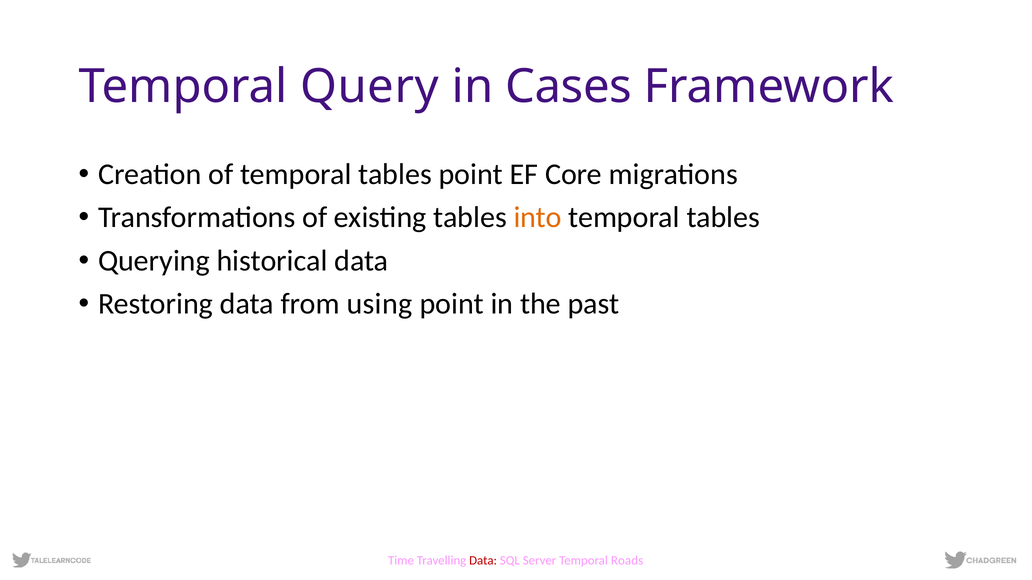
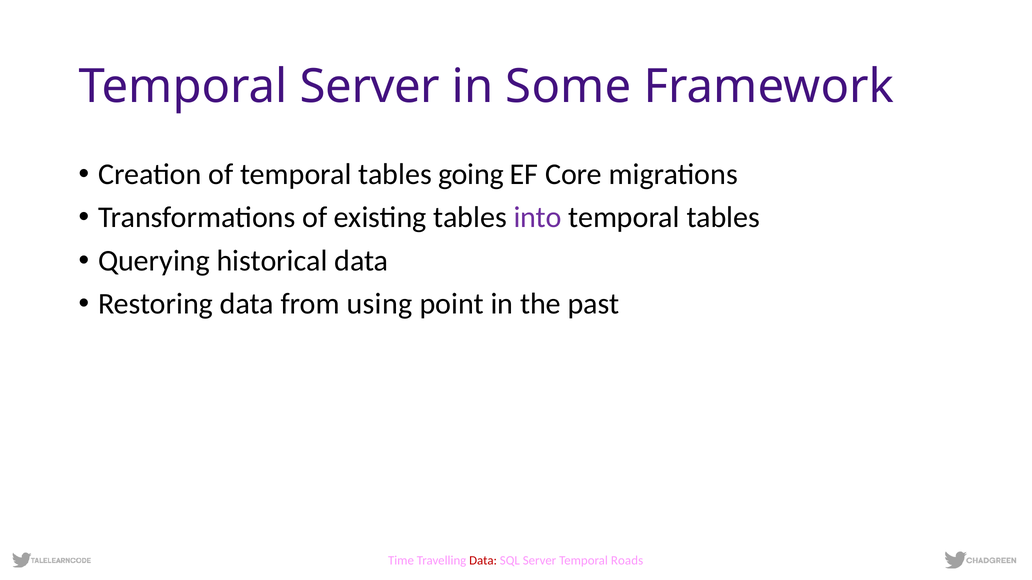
Temporal Query: Query -> Server (370, 87)
Cases: Cases -> Some (568, 87)
tables point: point -> going (471, 174)
into colour: orange -> purple (538, 218)
